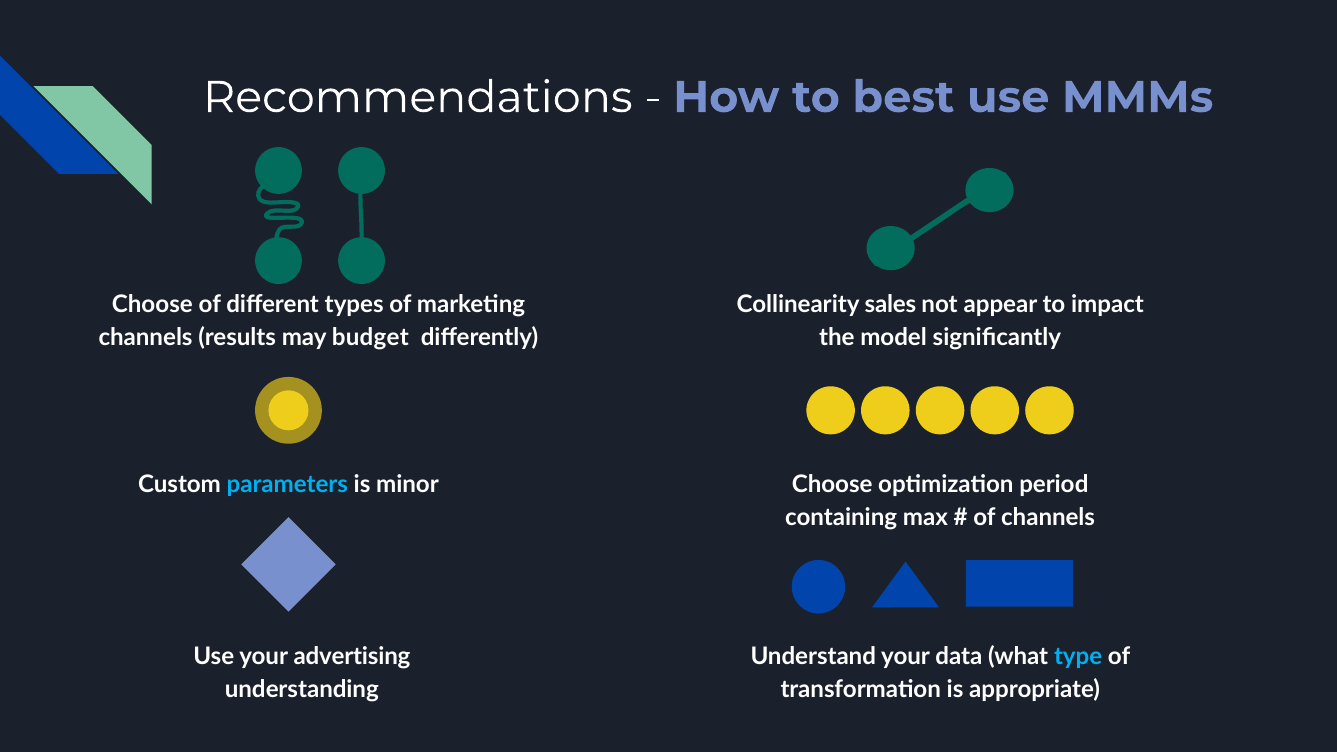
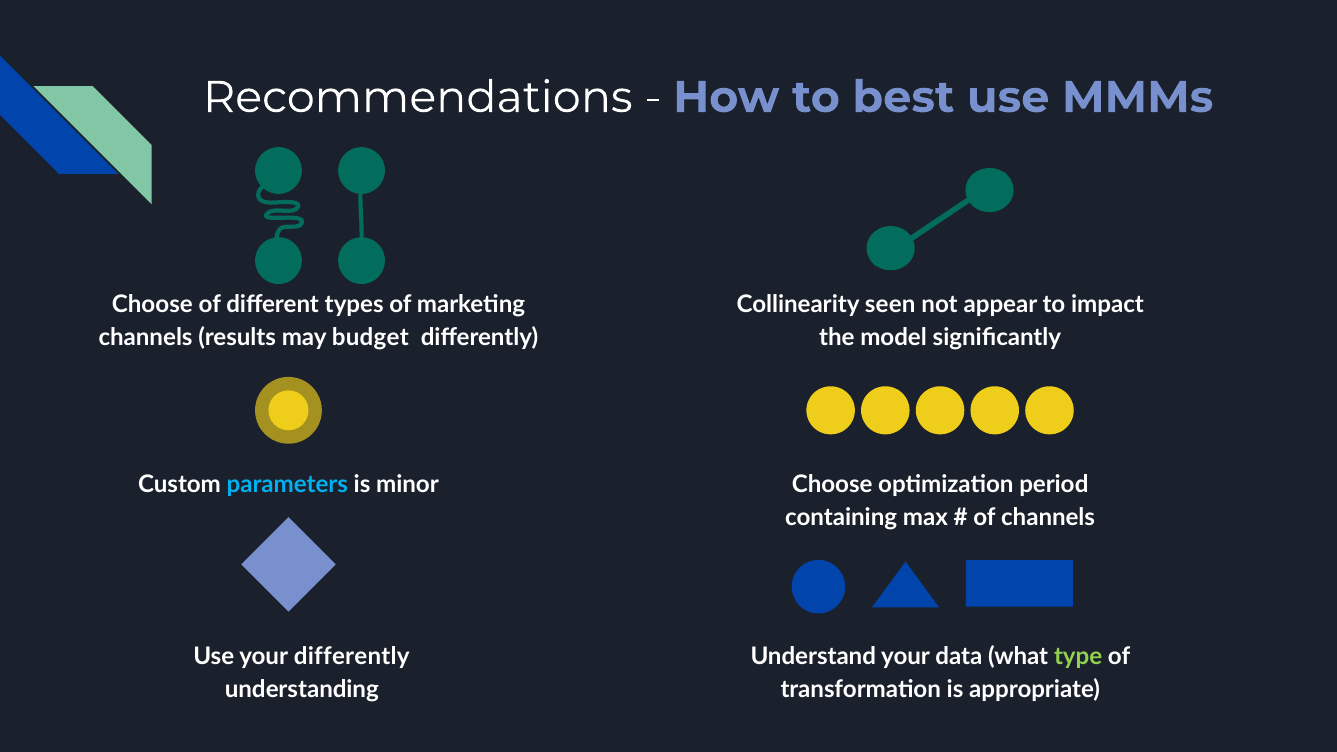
sales: sales -> seen (890, 304)
your advertising: advertising -> differently (352, 656)
type colour: light blue -> light green (1078, 656)
